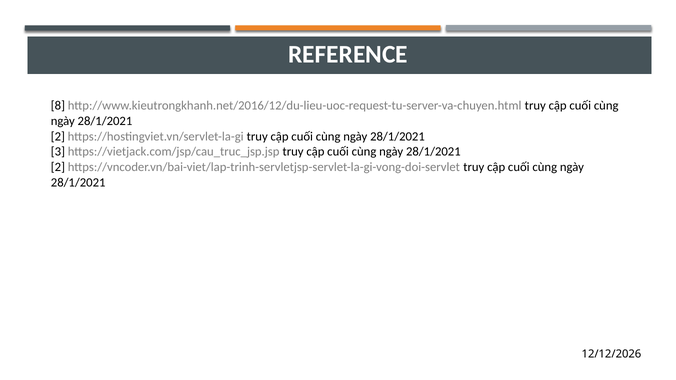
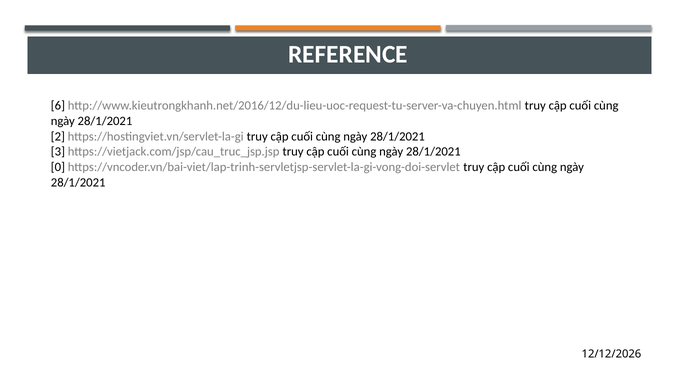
8: 8 -> 6 (58, 106)
2: 2 -> 0 (58, 167)
